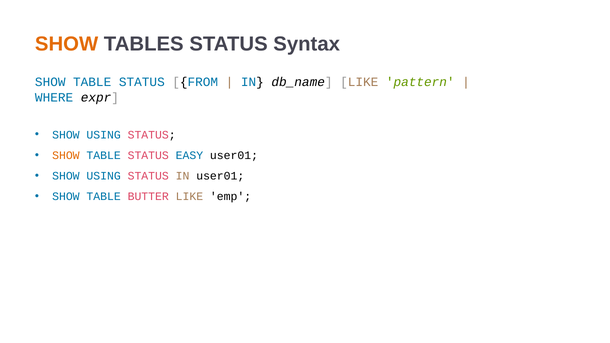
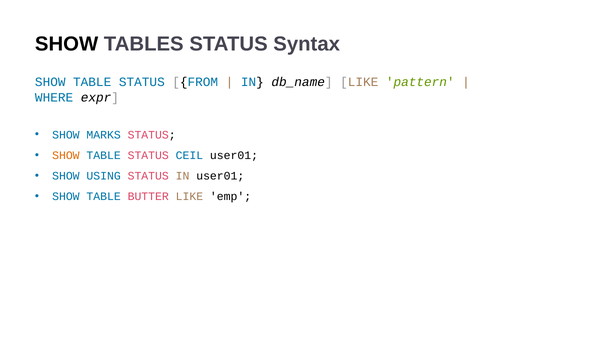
SHOW colour: orange -> black (67, 44)
USING: USING -> MARKS (104, 135)
EASY: EASY -> CEIL (189, 155)
